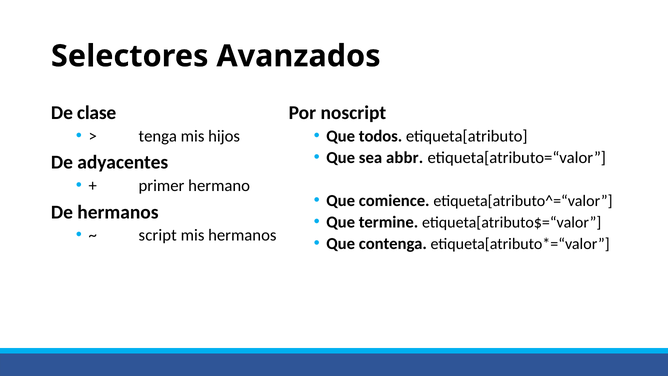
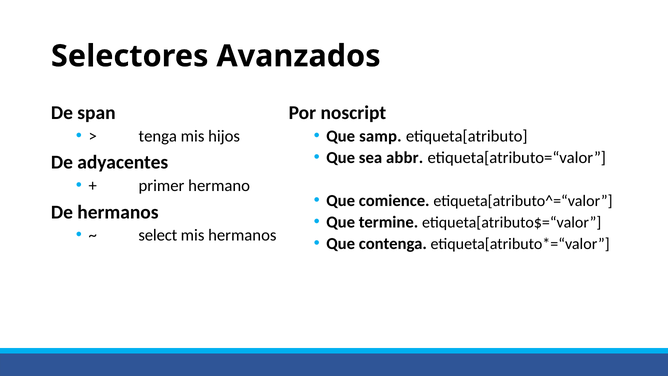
clase: clase -> span (96, 113)
todos: todos -> samp (380, 136)
script: script -> select (158, 235)
